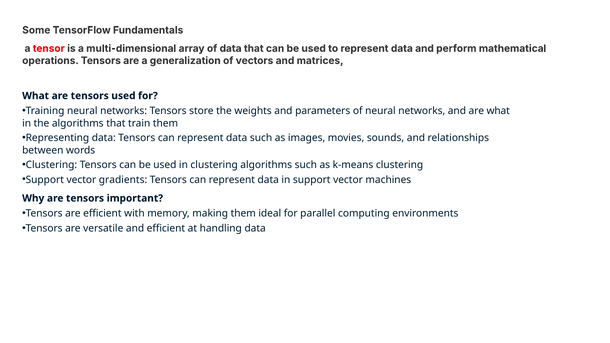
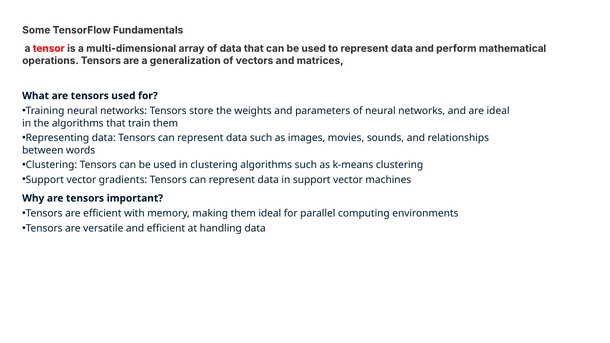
are what: what -> ideal (498, 111)
